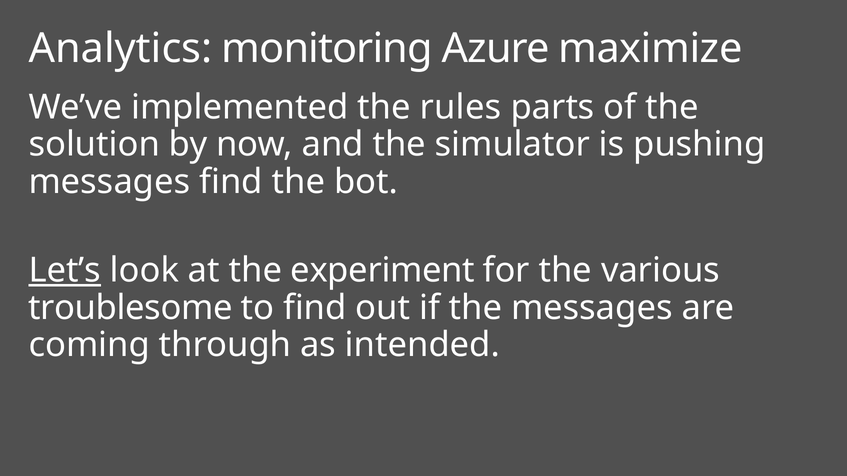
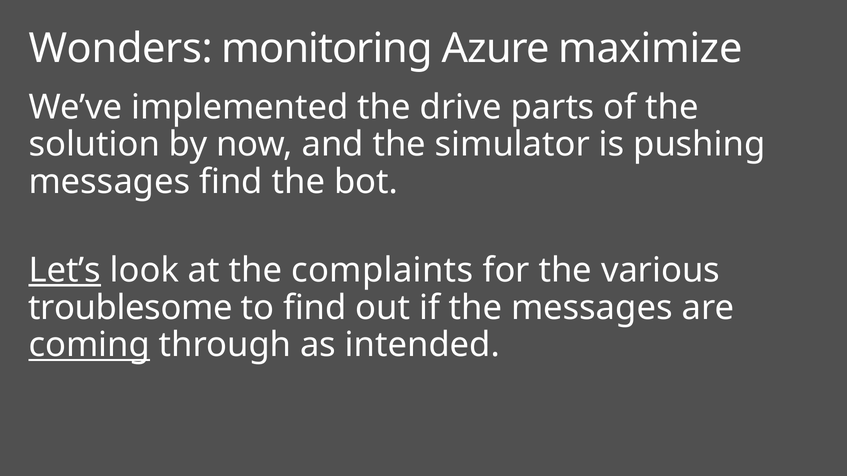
Analytics: Analytics -> Wonders (121, 49)
rules: rules -> drive (461, 107)
experiment: experiment -> complaints (382, 271)
coming underline: none -> present (89, 345)
